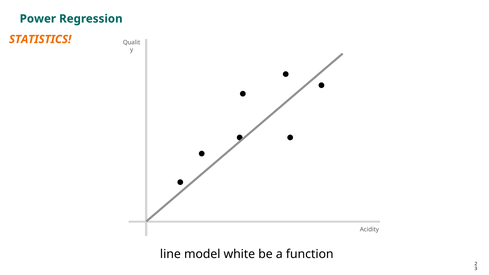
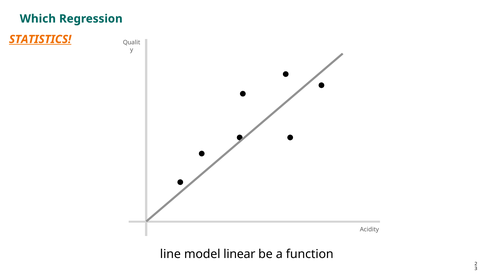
Power: Power -> Which (38, 19)
STATISTICS underline: none -> present (40, 39)
white: white -> linear (239, 254)
